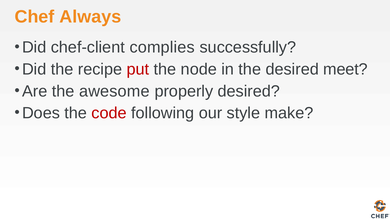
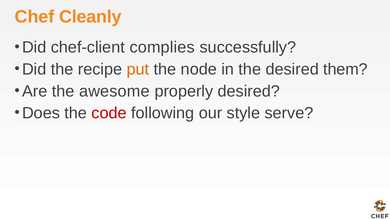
Always: Always -> Cleanly (90, 17)
put colour: red -> orange (138, 69)
meet: meet -> them (345, 69)
make: make -> serve (289, 113)
